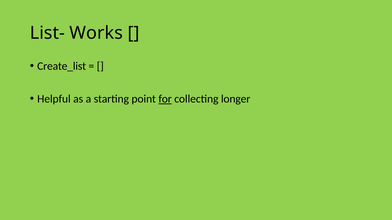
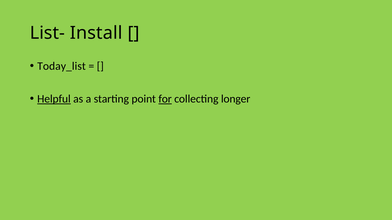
Works: Works -> Install (96, 33)
Create_list: Create_list -> Today_list (62, 66)
Helpful underline: none -> present (54, 99)
